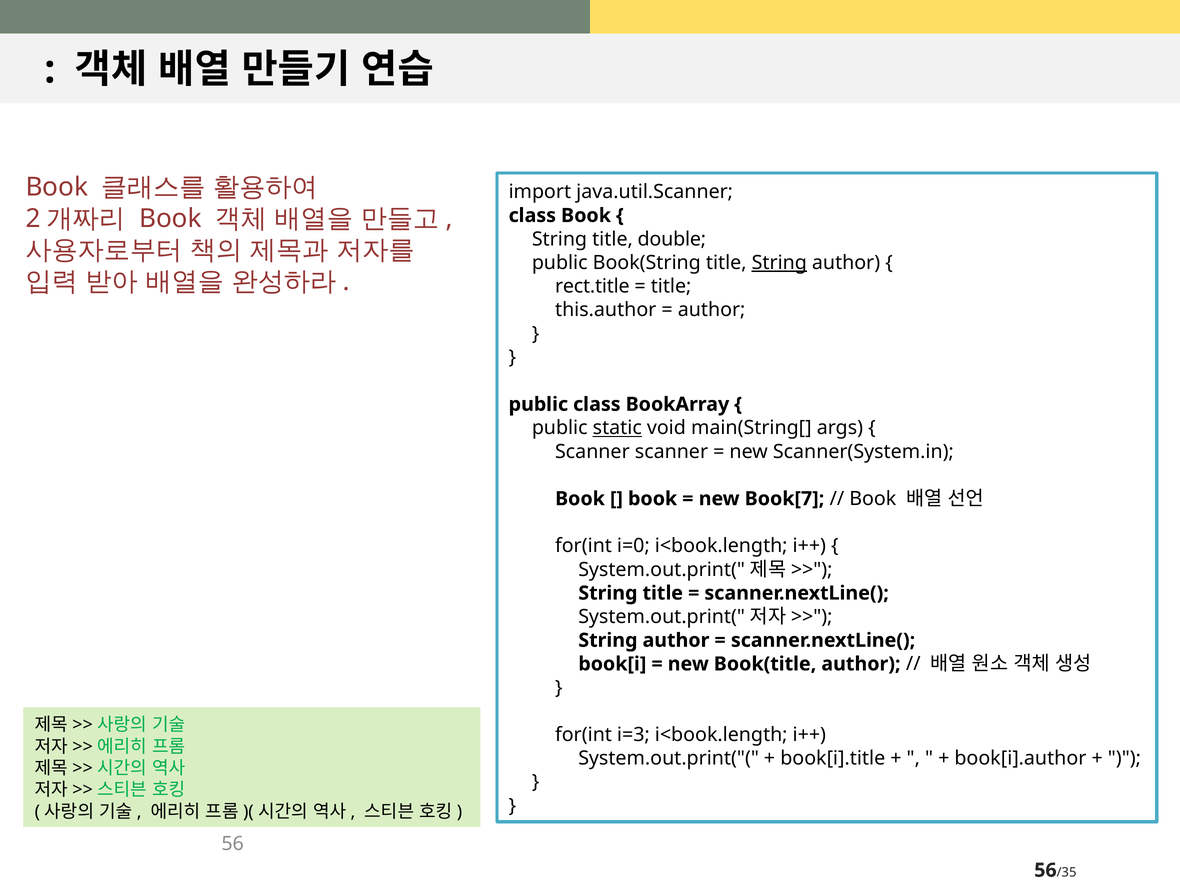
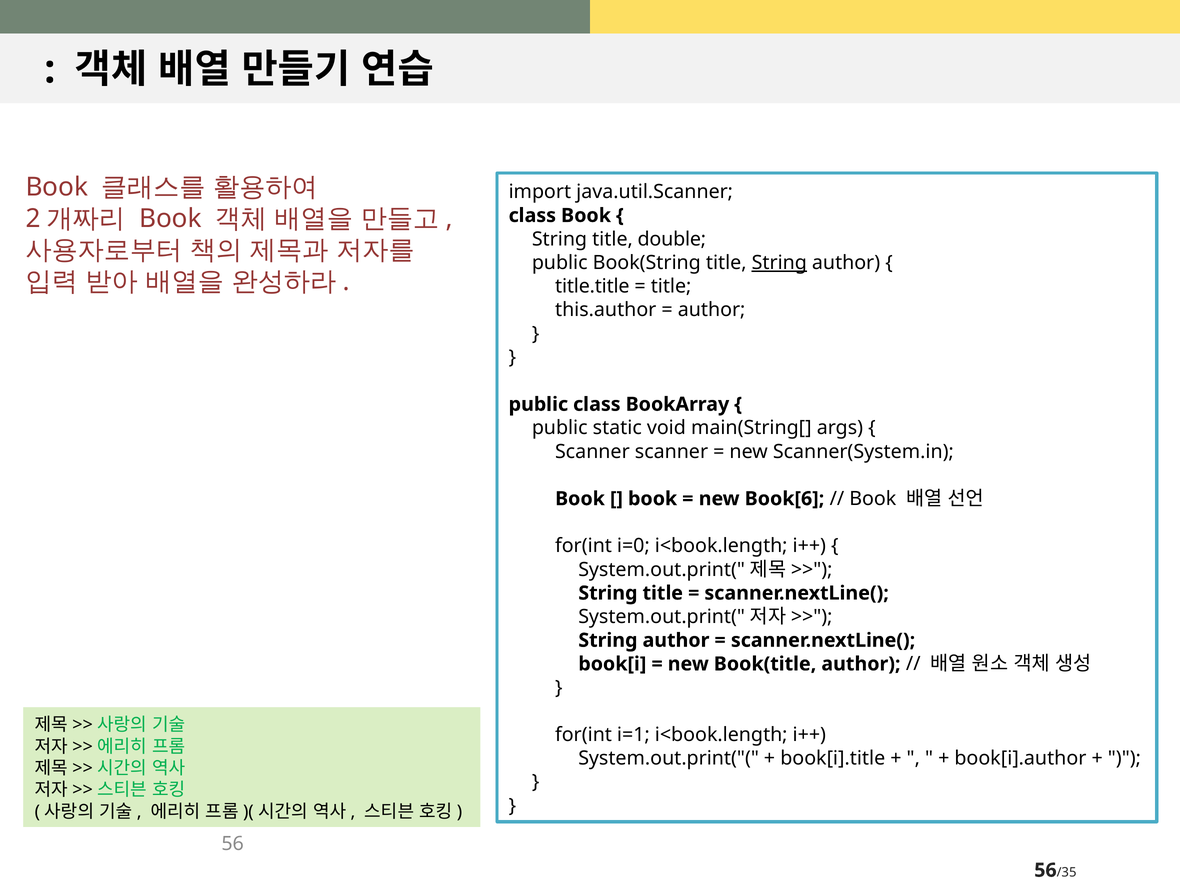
rect.title: rect.title -> title.title (592, 286)
static underline: present -> none (617, 428)
Book[7: Book[7 -> Book[6 (784, 499)
i=3: i=3 -> i=1 (633, 735)
